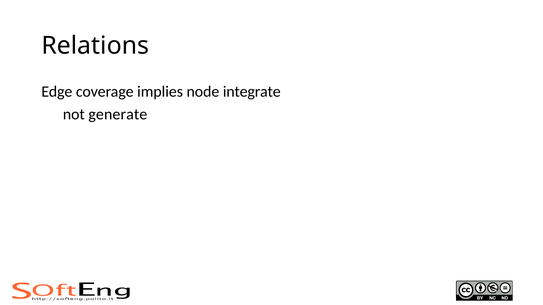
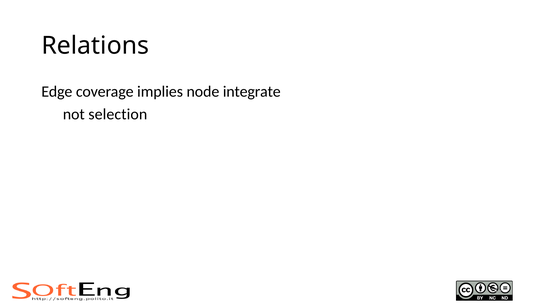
generate: generate -> selection (118, 115)
